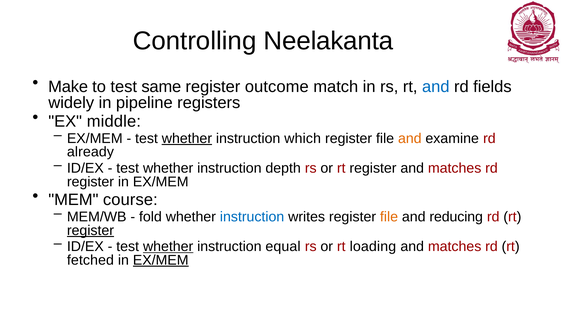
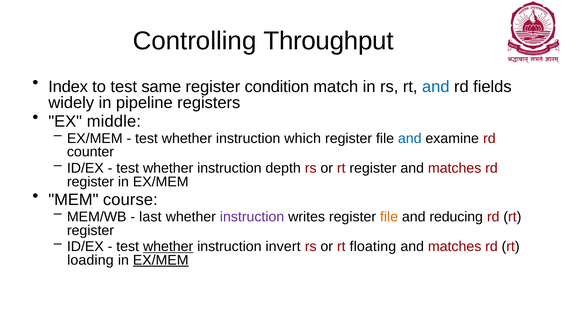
Neelakanta: Neelakanta -> Throughput (328, 41)
Make: Make -> Index (68, 87)
outcome: outcome -> condition (277, 87)
whether underline: present -> none (187, 138)
and colour: orange -> blue (410, 138)
already: already -> counter (90, 152)
fold: fold -> last (150, 217)
instruction colour: blue -> purple (252, 217)
register underline: present -> none (90, 230)
equal: equal -> invert (283, 246)
loading: loading -> floating (373, 246)
fetched: fetched -> loading (90, 260)
